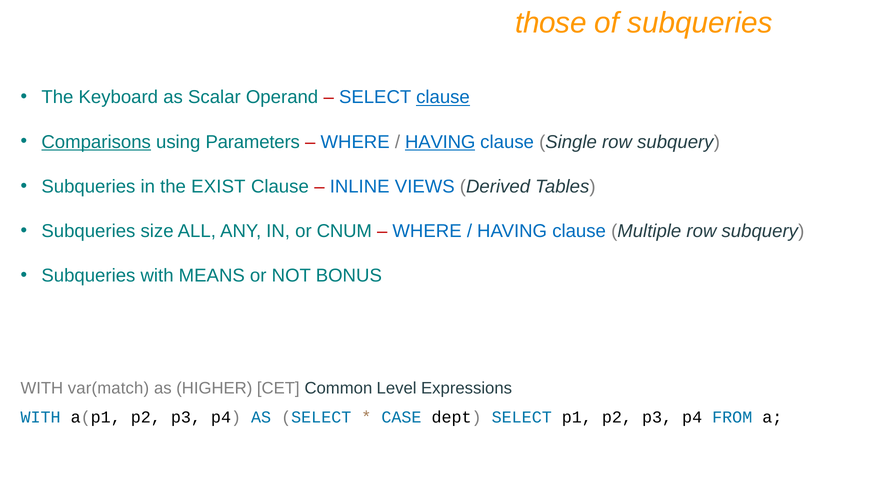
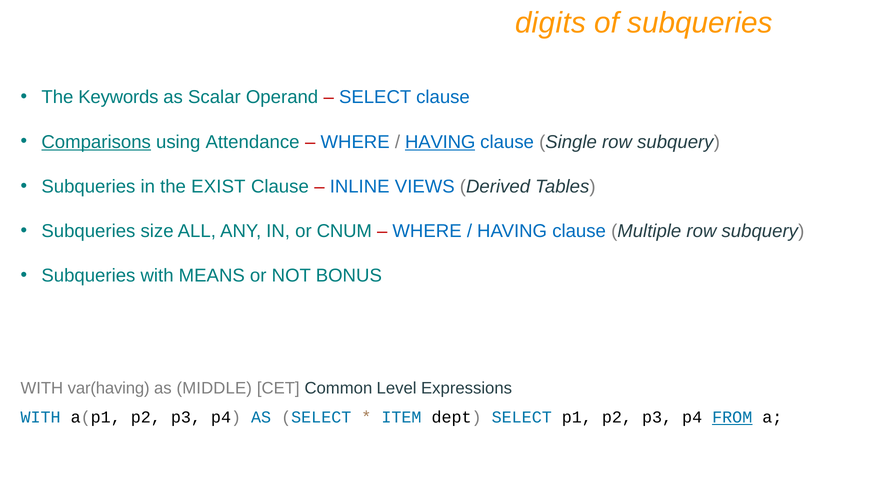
those: those -> digits (551, 23)
Keyboard: Keyboard -> Keywords (118, 97)
clause underline: present -> none (443, 97)
Parameters: Parameters -> Attendance (253, 142)
var(match: var(match -> var(having (109, 389)
HIGHER: HIGHER -> MIDDLE (214, 389)
CASE: CASE -> ITEM (401, 417)
FROM underline: none -> present (732, 417)
